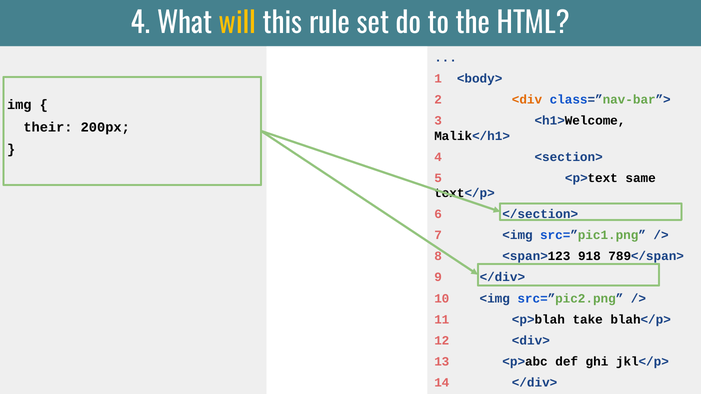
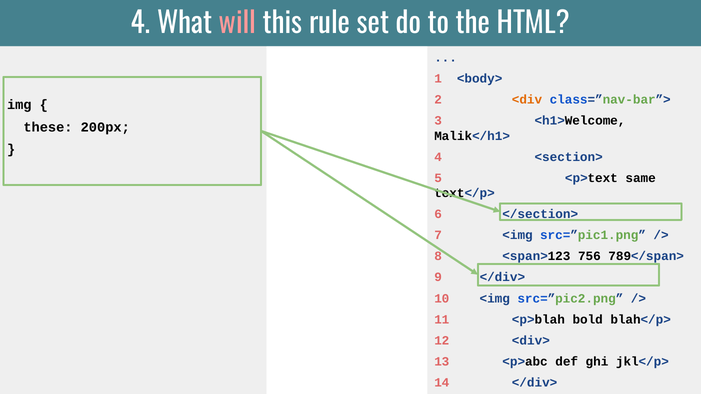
will colour: yellow -> pink (237, 24)
their: their -> these (48, 127)
918: 918 -> 756 (589, 256)
take: take -> bold (588, 320)
